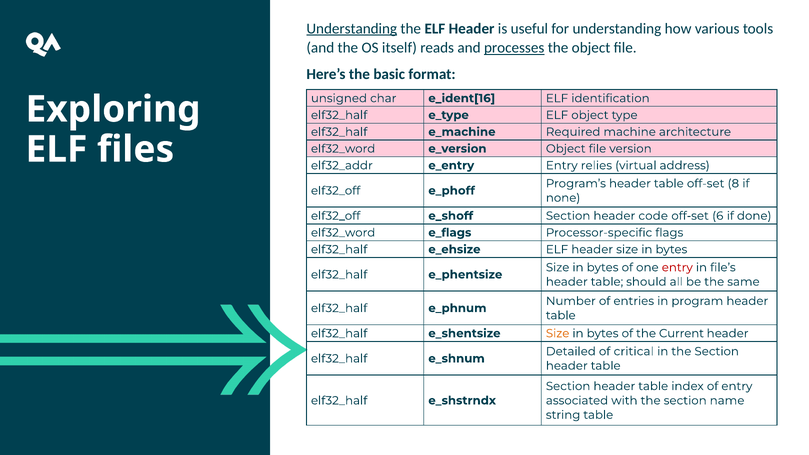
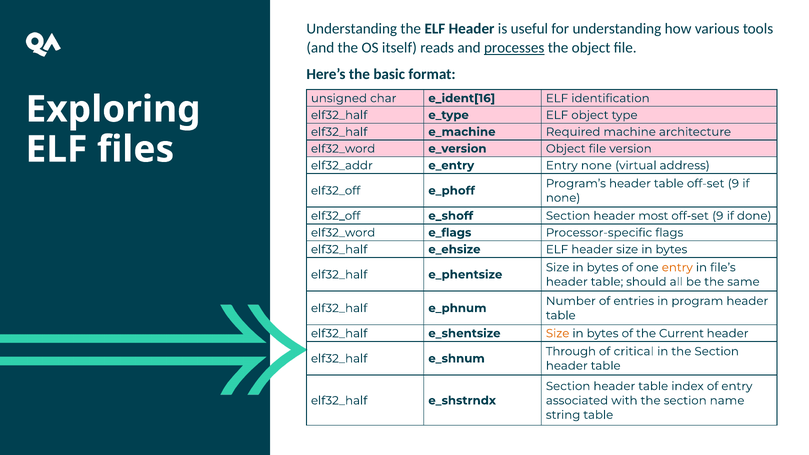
Understanding underline: present -> none (352, 29)
Entry relies: relies -> none (596, 165)
table off-set 8: 8 -> 9 (733, 184)
code: code -> most (653, 216)
6: 6 -> 9 (718, 216)
entry colour: red -> orange (677, 267)
Detailed: Detailed -> Through (571, 351)
